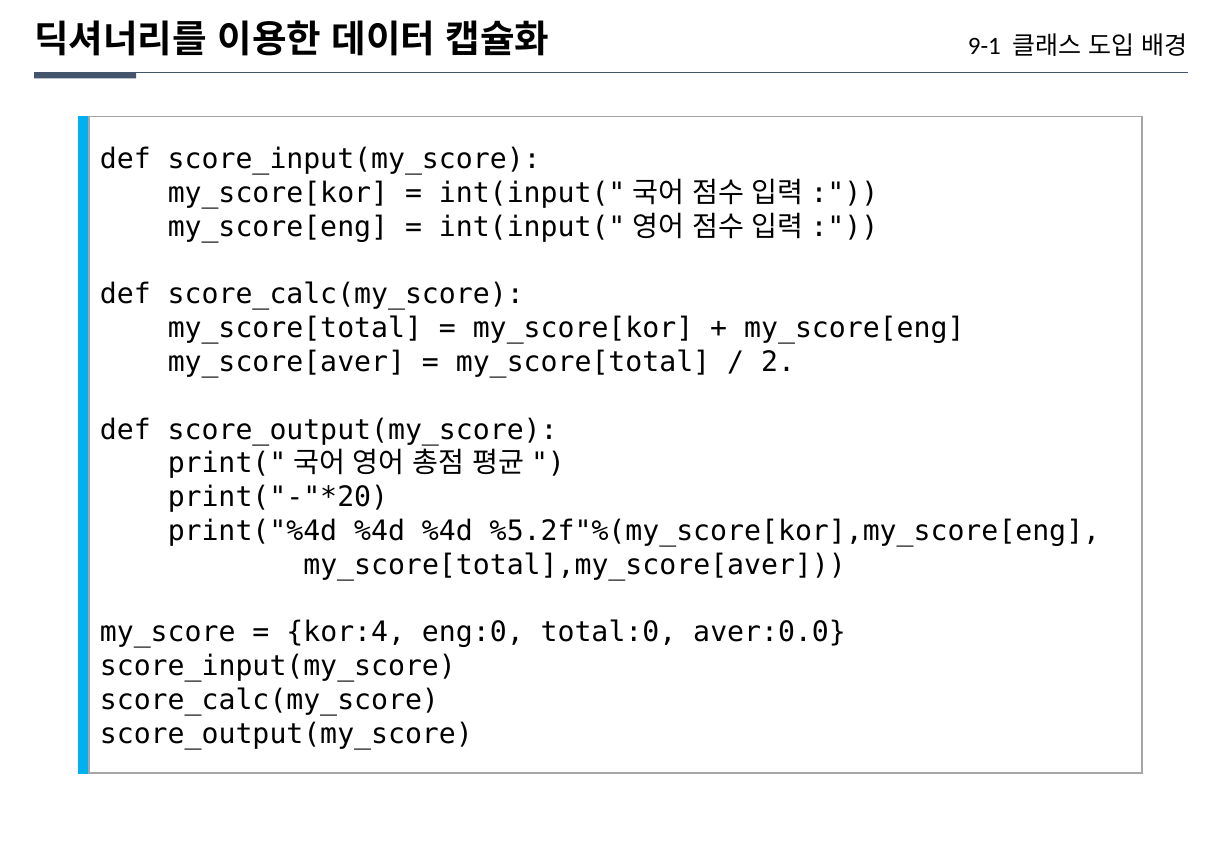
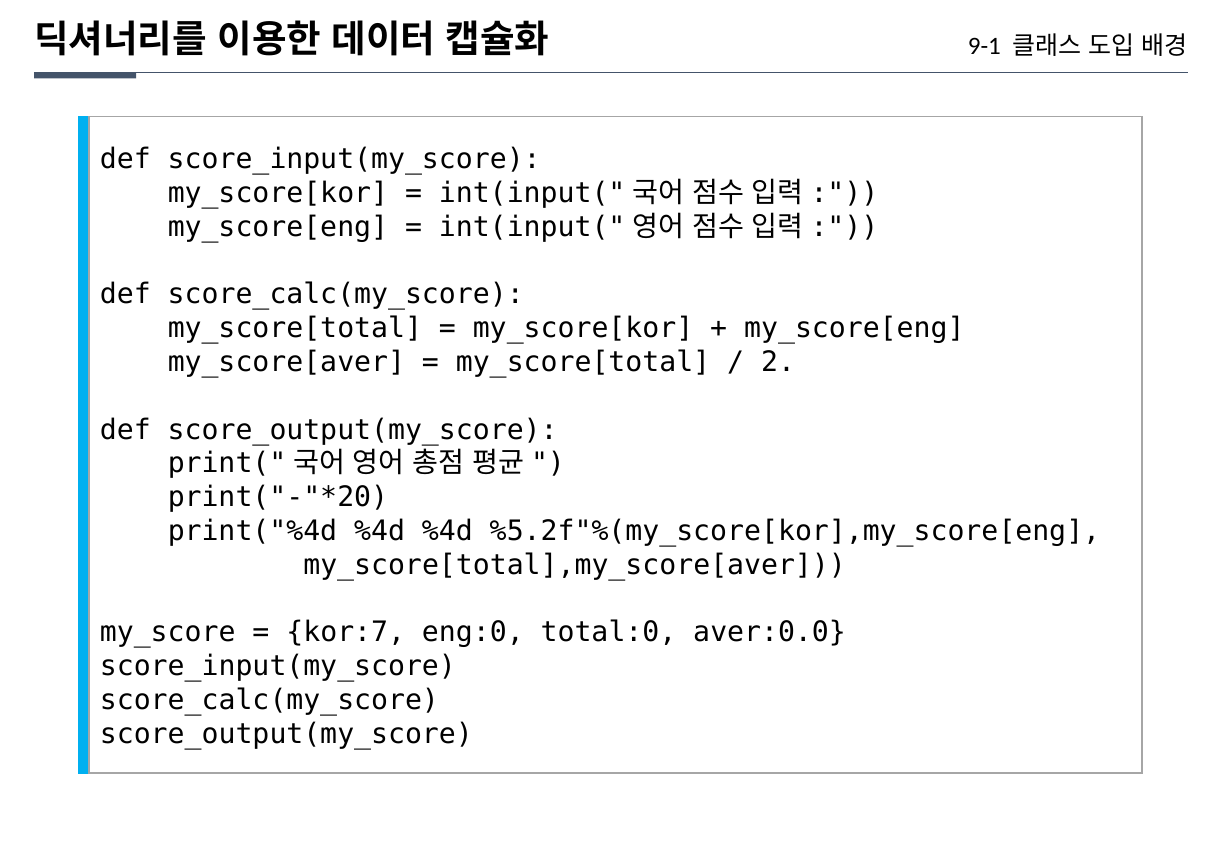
kor:4: kor:4 -> kor:7 (346, 633)
